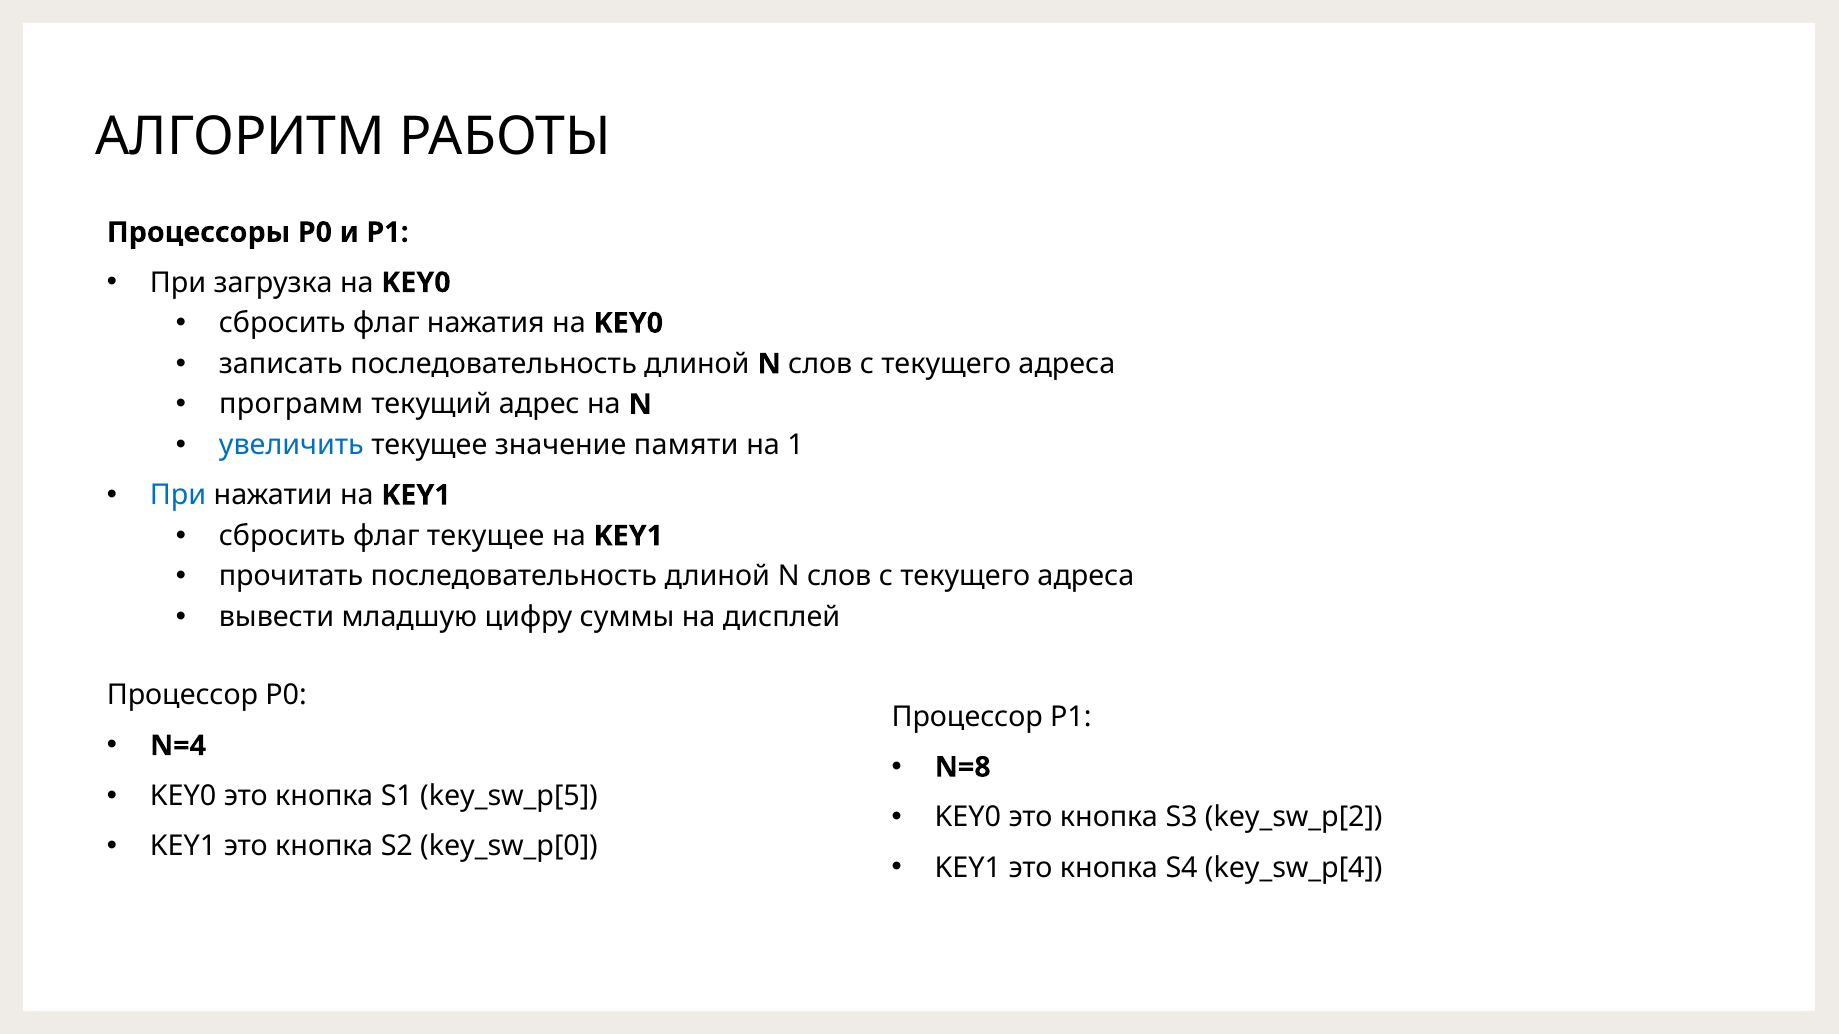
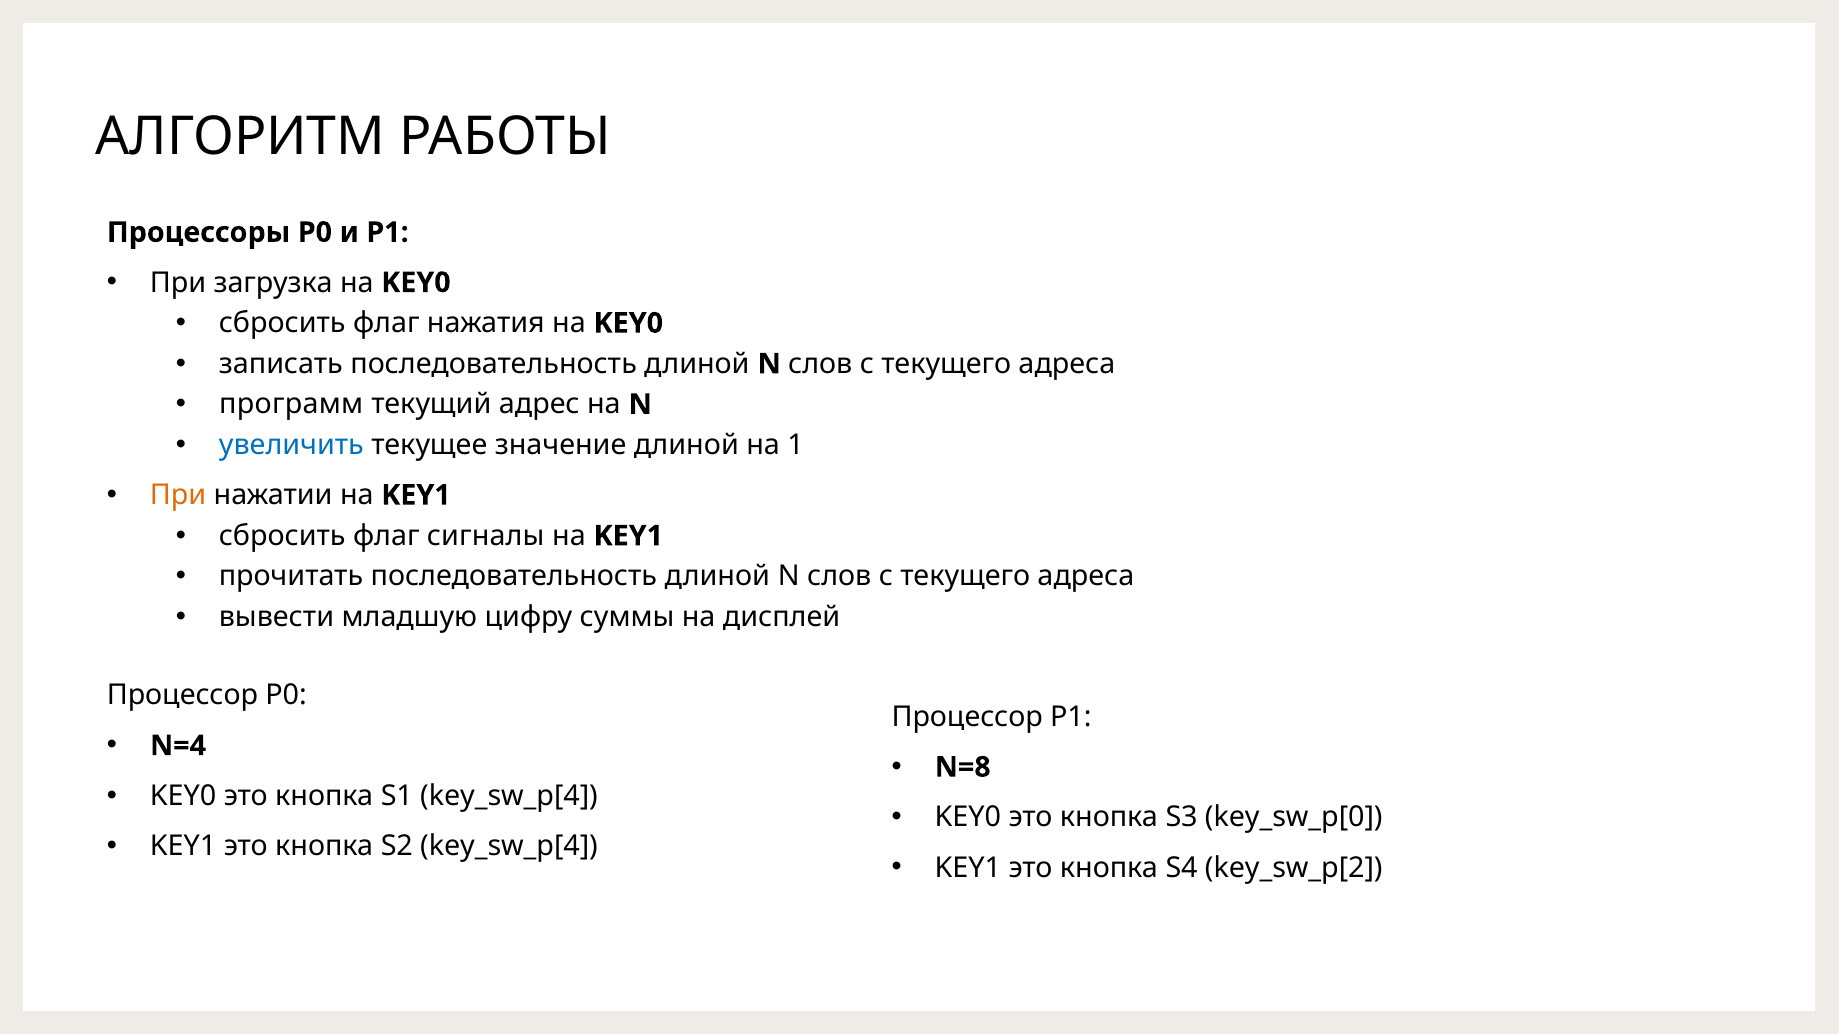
значение памяти: памяти -> длиной (686, 445)
При colour: blue -> orange (178, 495)
флаг текущее: текущее -> сигналы (486, 536)
S1 key_sw_p[5: key_sw_p[5 -> key_sw_p[4 (509, 796)
key_sw_p[2: key_sw_p[2 -> key_sw_p[0 (1294, 818)
S2 key_sw_p[0: key_sw_p[0 -> key_sw_p[4 (509, 846)
key_sw_p[4: key_sw_p[4 -> key_sw_p[2 (1294, 868)
